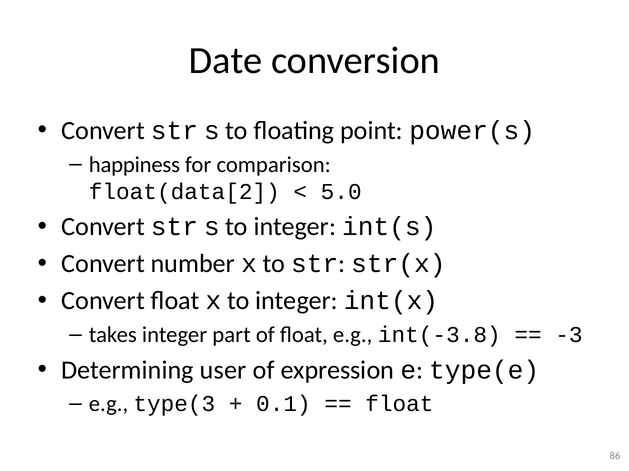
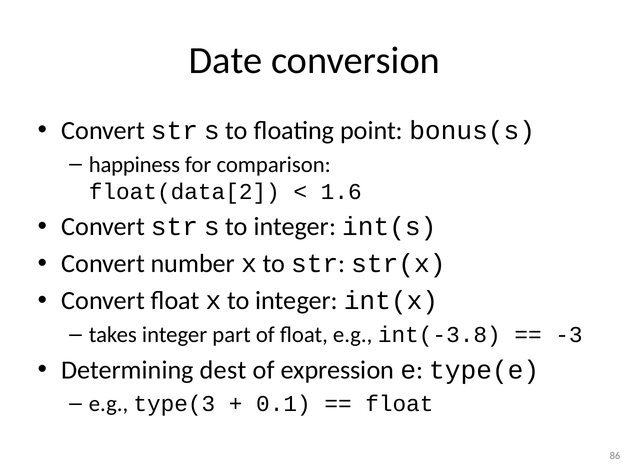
power(s: power(s -> bonus(s (472, 131)
5.0: 5.0 -> 1.6 (341, 192)
user: user -> dest (223, 370)
